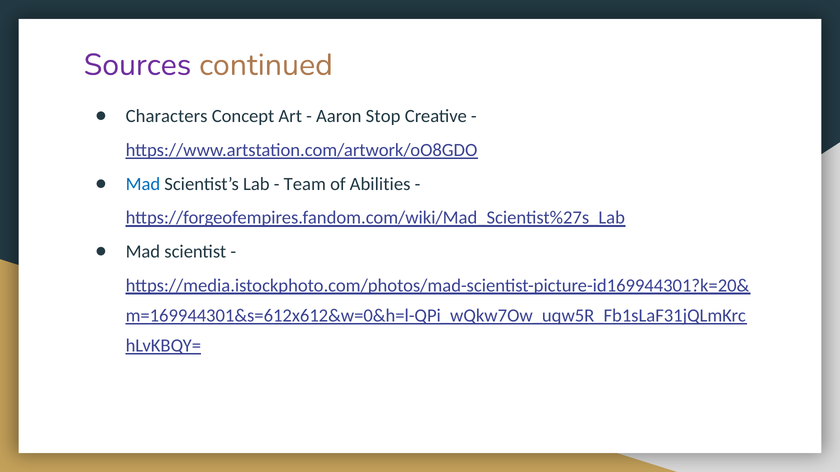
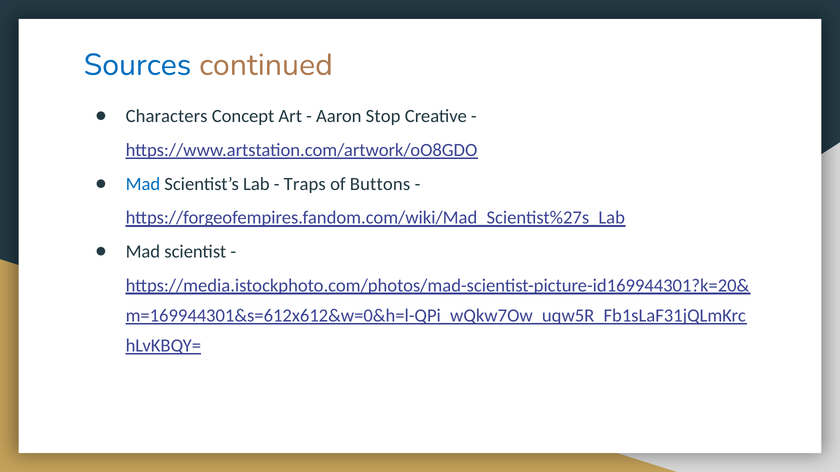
Sources colour: purple -> blue (137, 65)
Team: Team -> Traps (305, 184)
Abilities: Abilities -> Buttons (380, 184)
